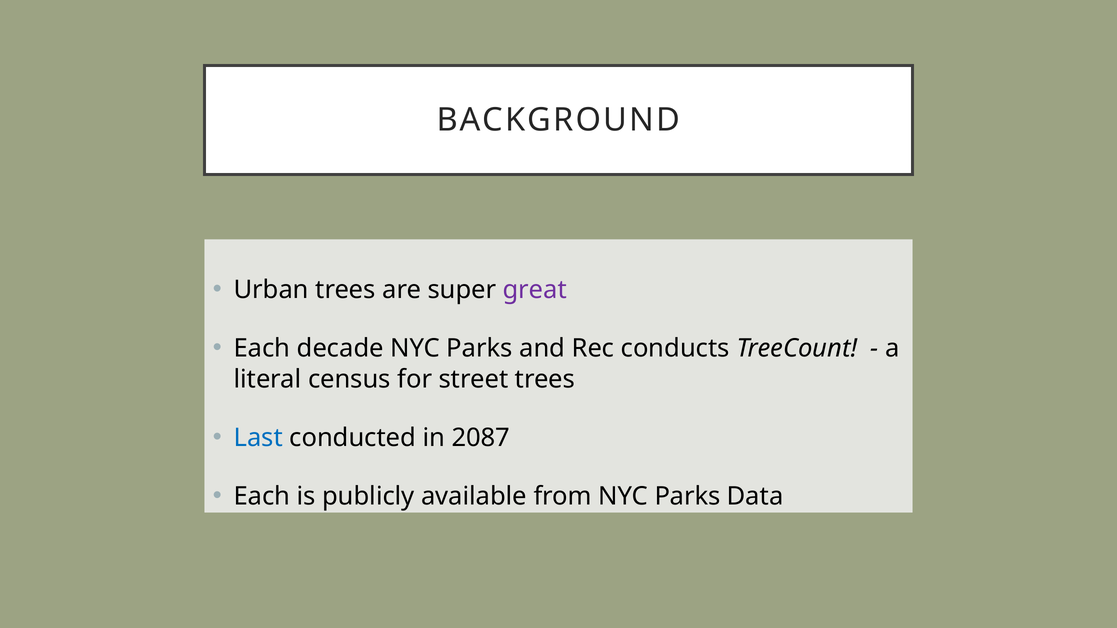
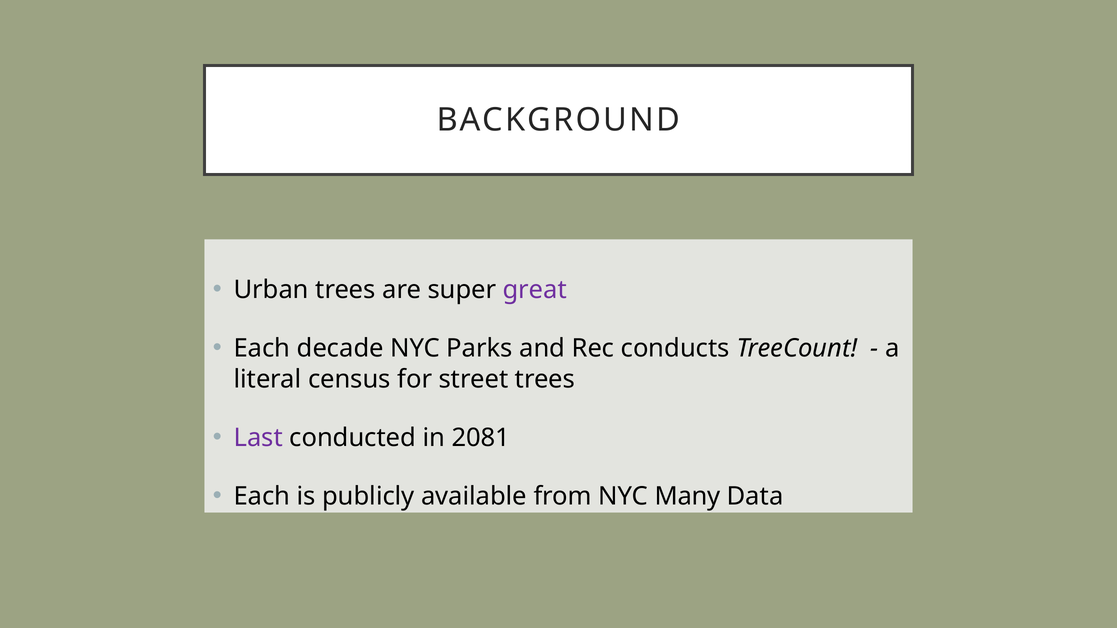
Last colour: blue -> purple (258, 438)
2087: 2087 -> 2081 (481, 438)
from NYC Parks: Parks -> Many (687, 497)
